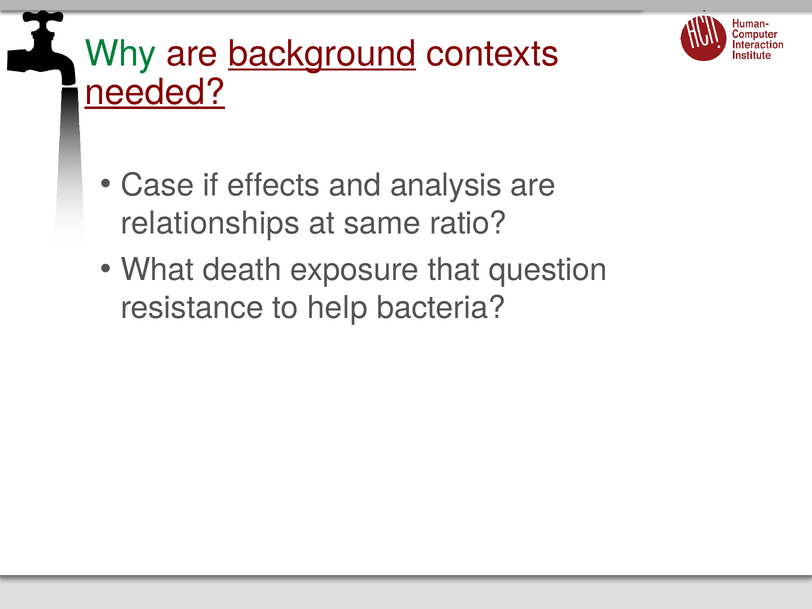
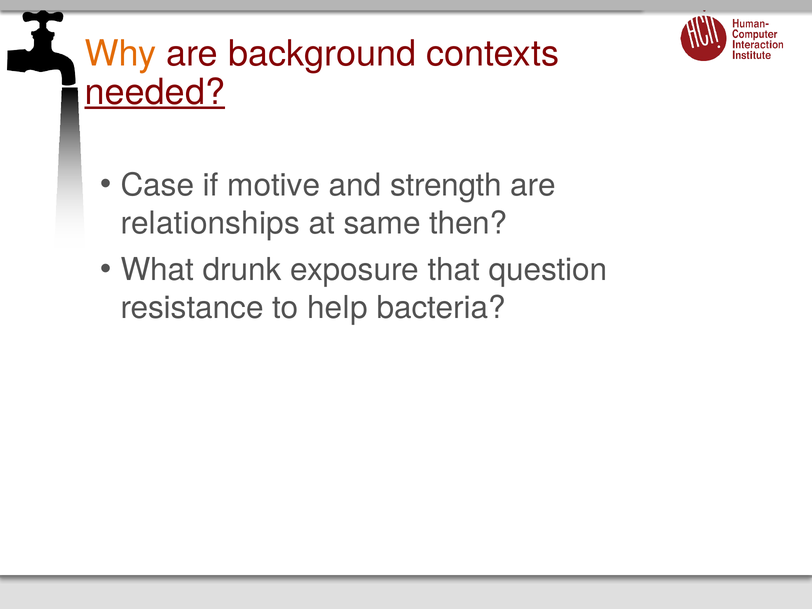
Why colour: green -> orange (121, 54)
background underline: present -> none (322, 54)
effects: effects -> motive (274, 185)
analysis: analysis -> strength (446, 185)
ratio: ratio -> then (468, 223)
death: death -> drunk (242, 270)
